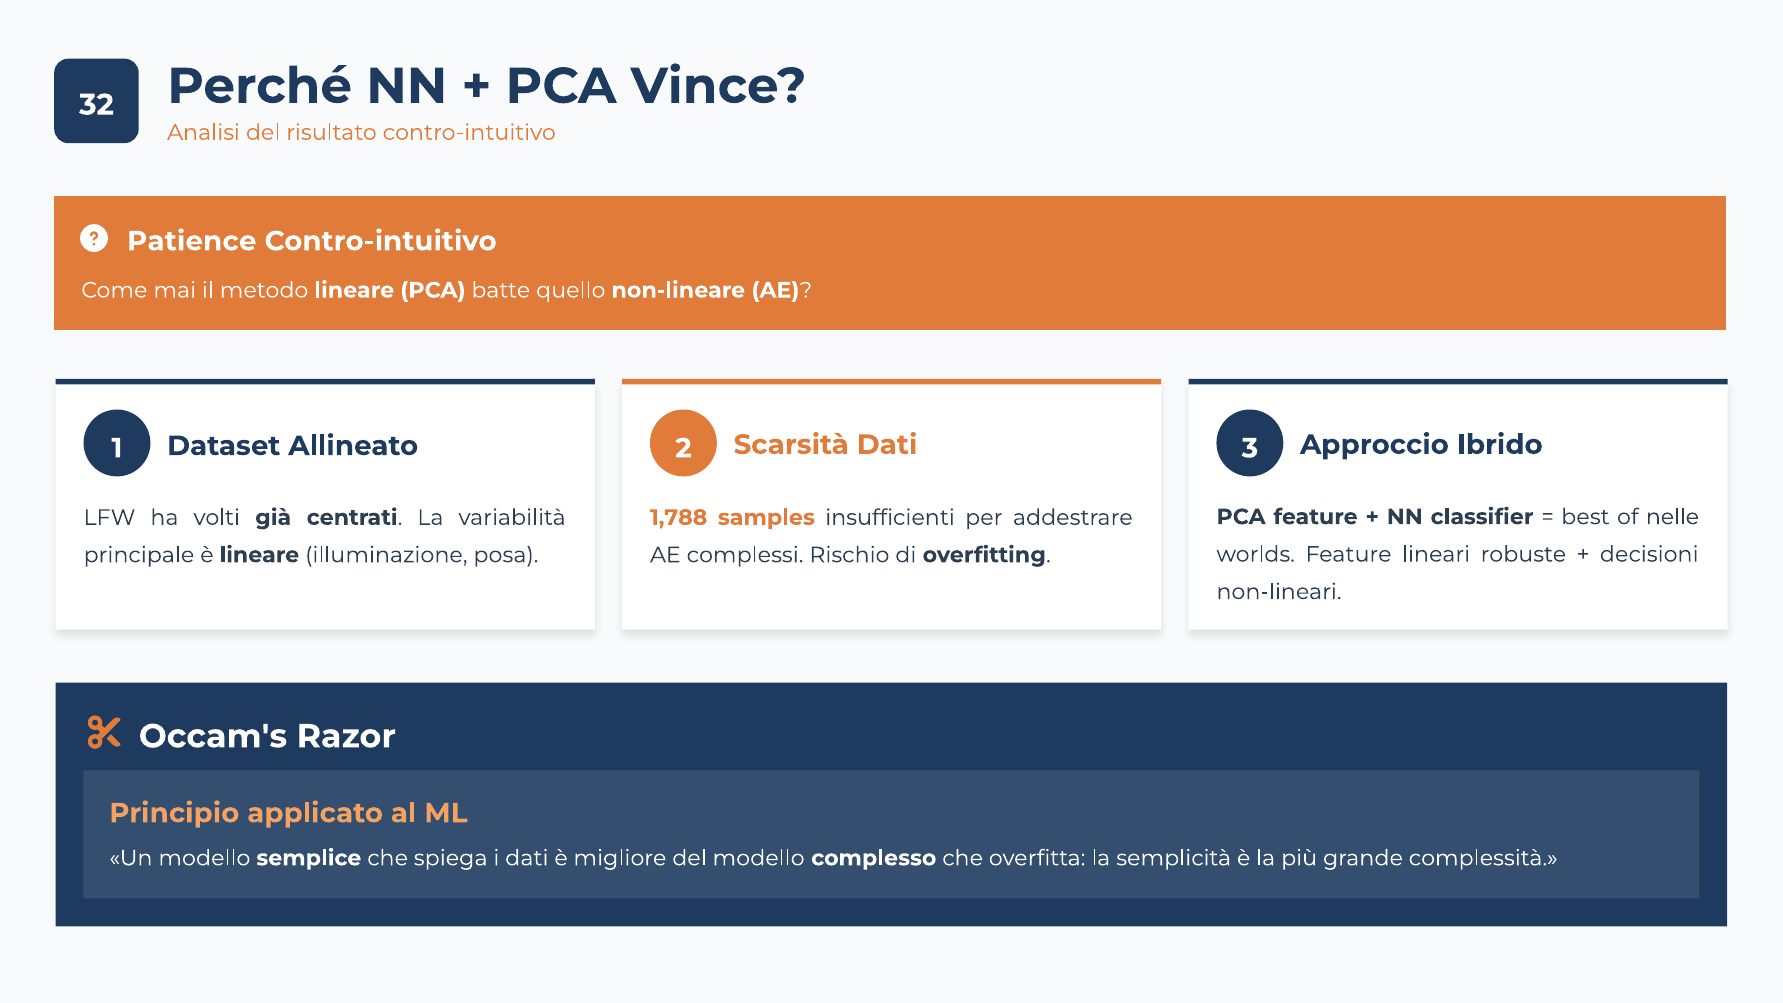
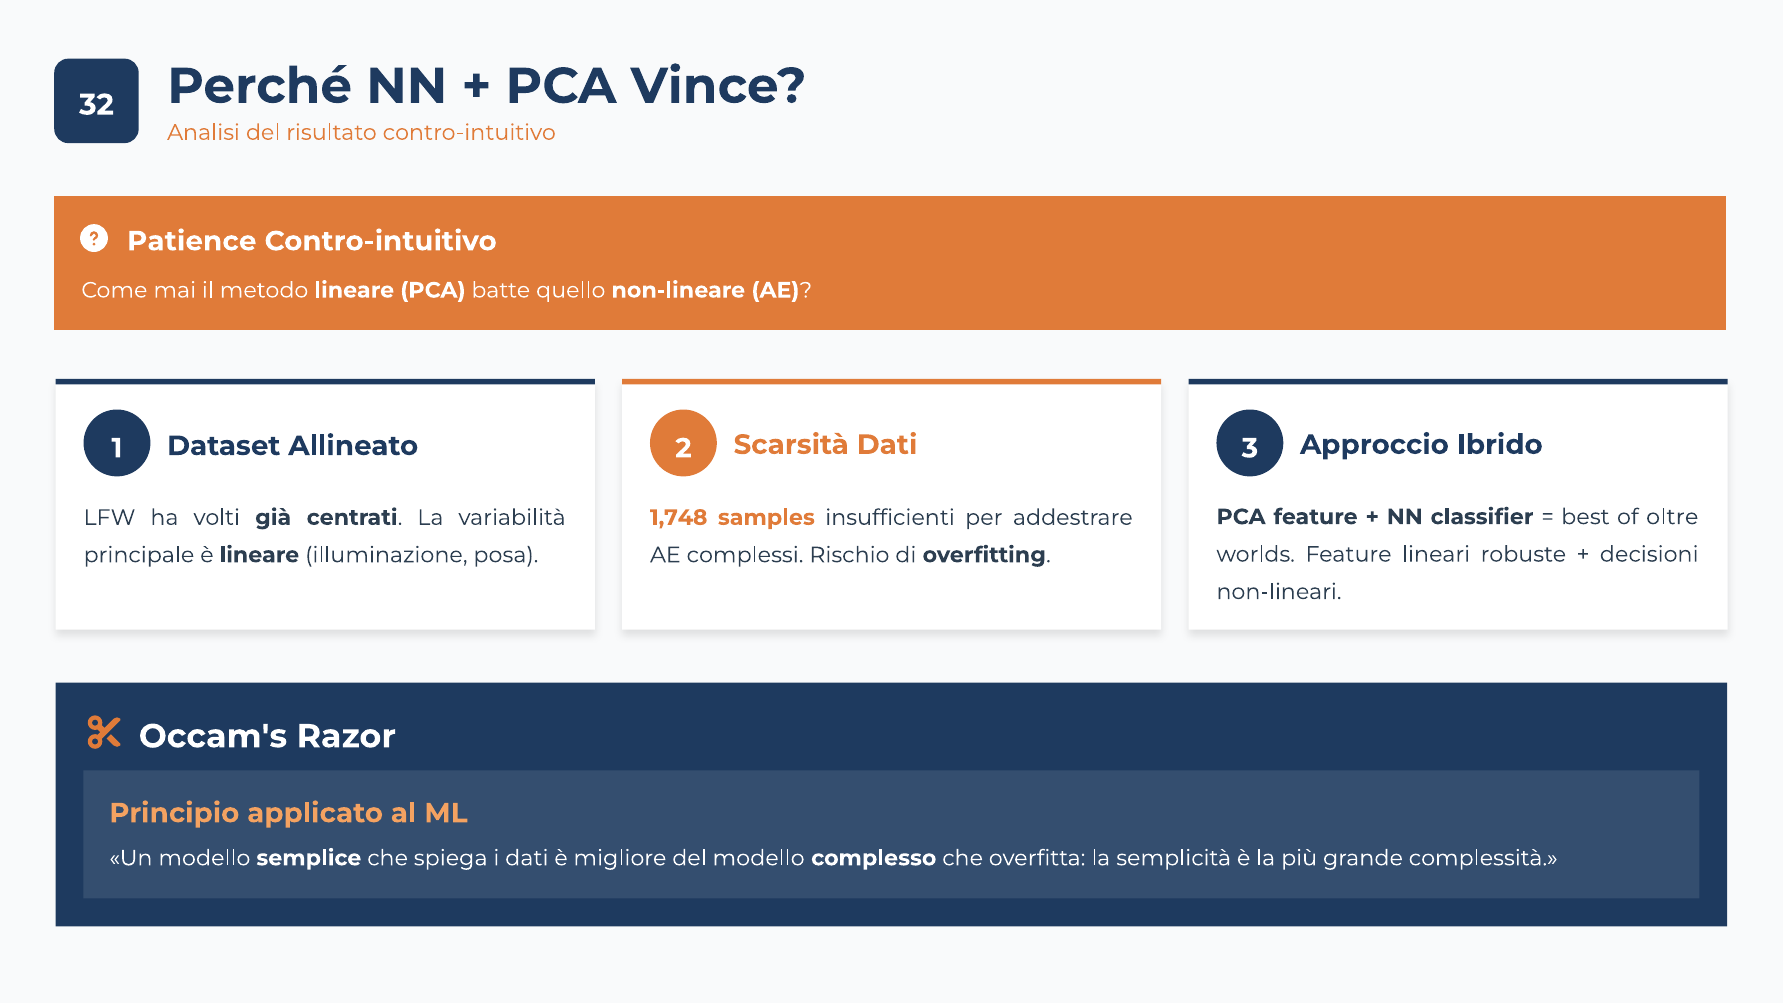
nelle: nelle -> oltre (1672, 517)
1,788: 1,788 -> 1,748 (679, 517)
